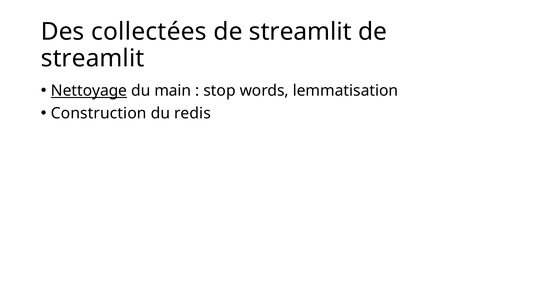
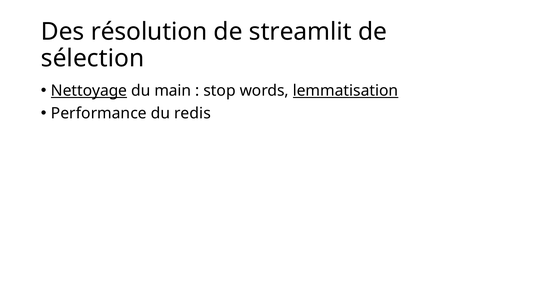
collectées: collectées -> résolution (149, 32)
streamlit: streamlit -> sélection (93, 58)
lemmatisation underline: none -> present (346, 91)
Construction: Construction -> Performance (99, 113)
